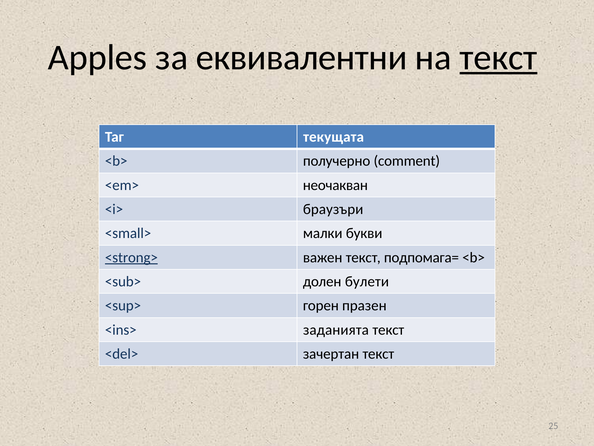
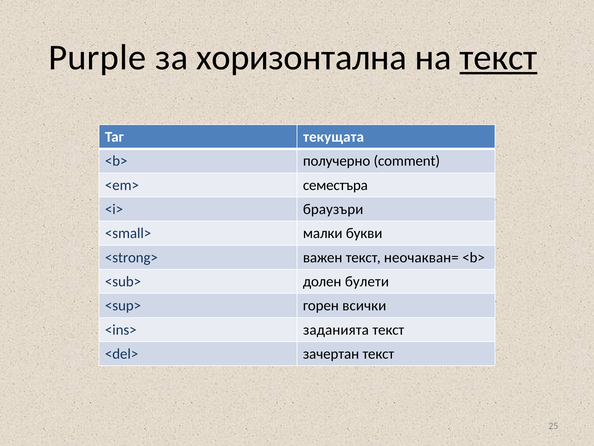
Apples: Apples -> Purple (97, 58)
еквивалентни: еквивалентни -> хоризонтална (301, 58)
неочакван: неочакван -> семестъра (335, 185)
<strong> underline: present -> none (131, 257)
подпомага=: подпомага= -> неочакван= (421, 257)
празен: празен -> всички (364, 305)
